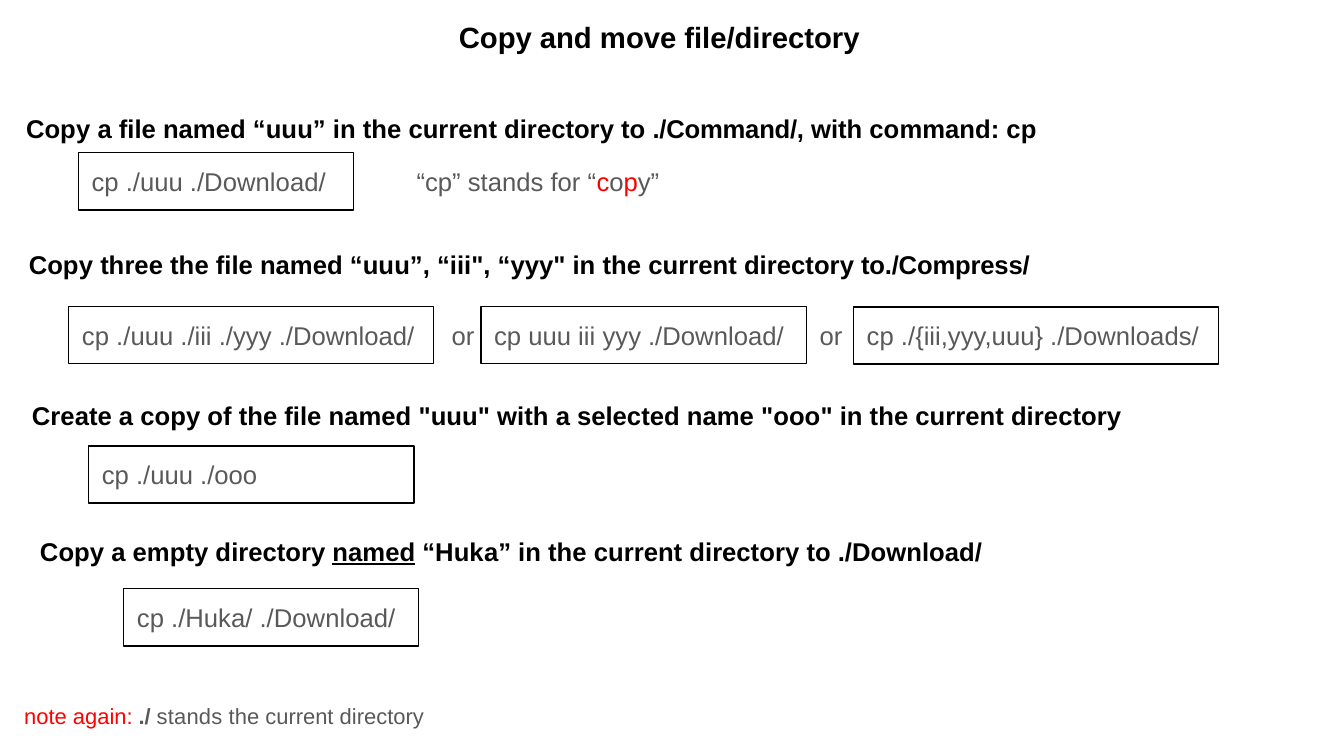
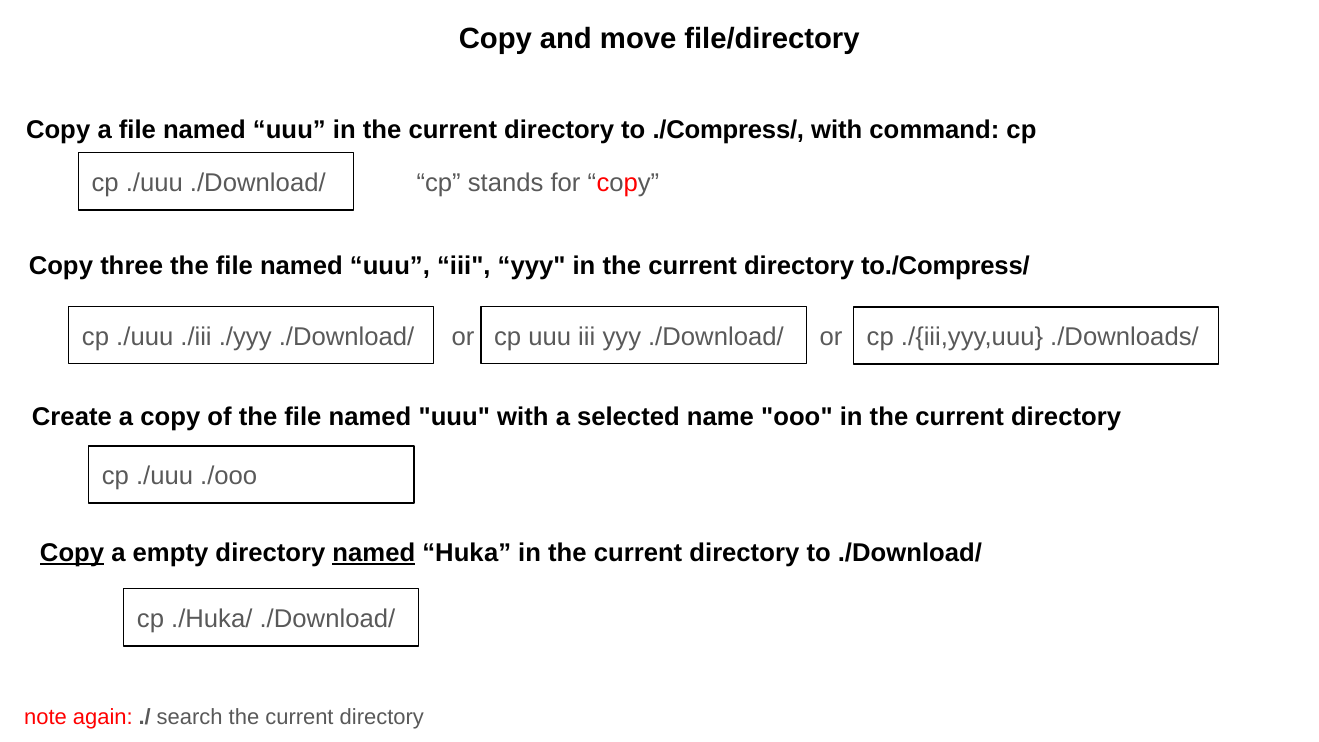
./Command/: ./Command/ -> ./Compress/ (728, 130)
Copy underline: none -> present (72, 553)
stands: stands -> search (190, 717)
